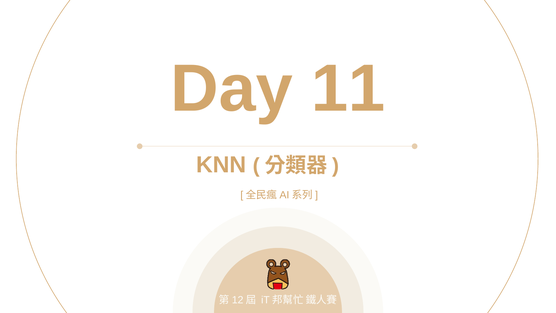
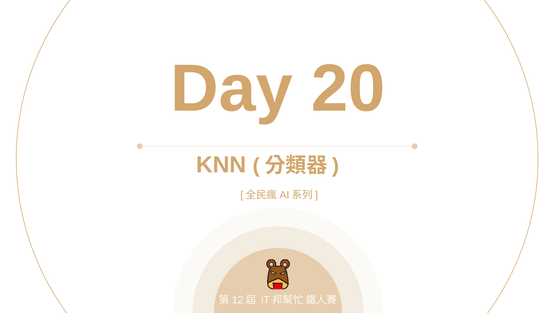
11: 11 -> 20 (348, 89)
